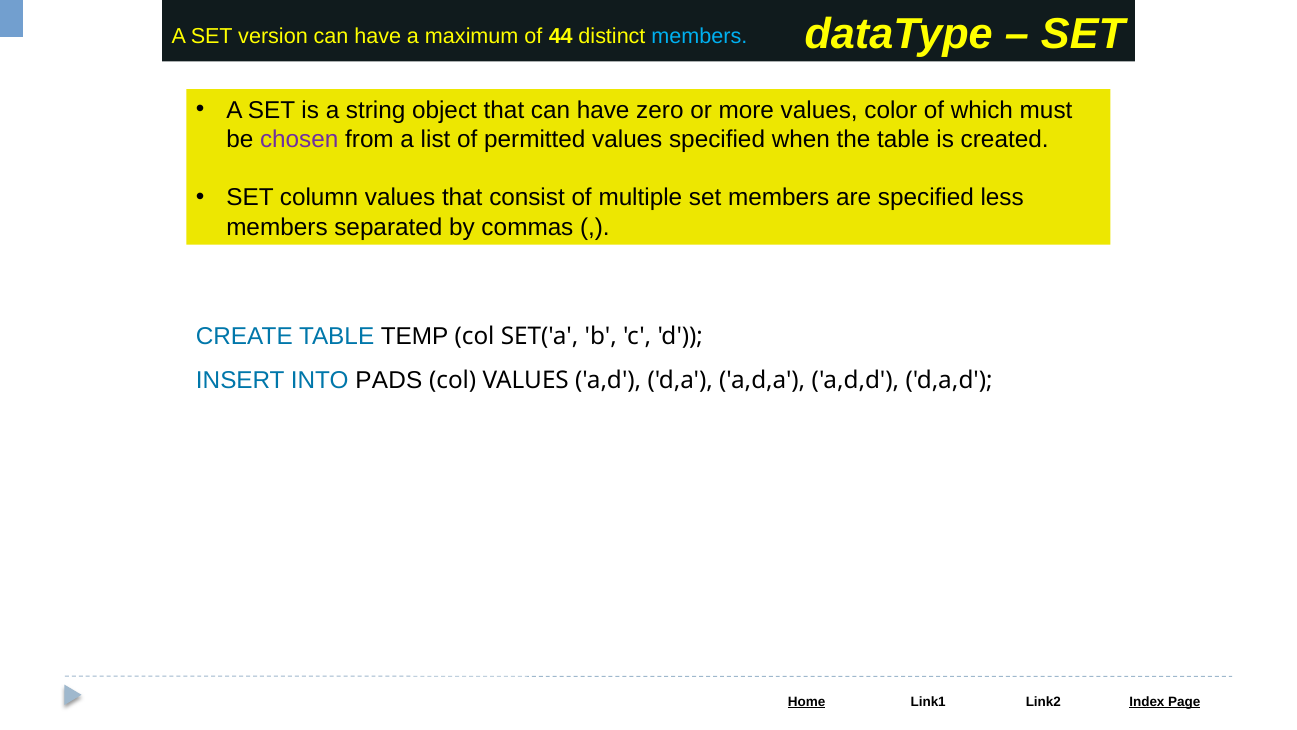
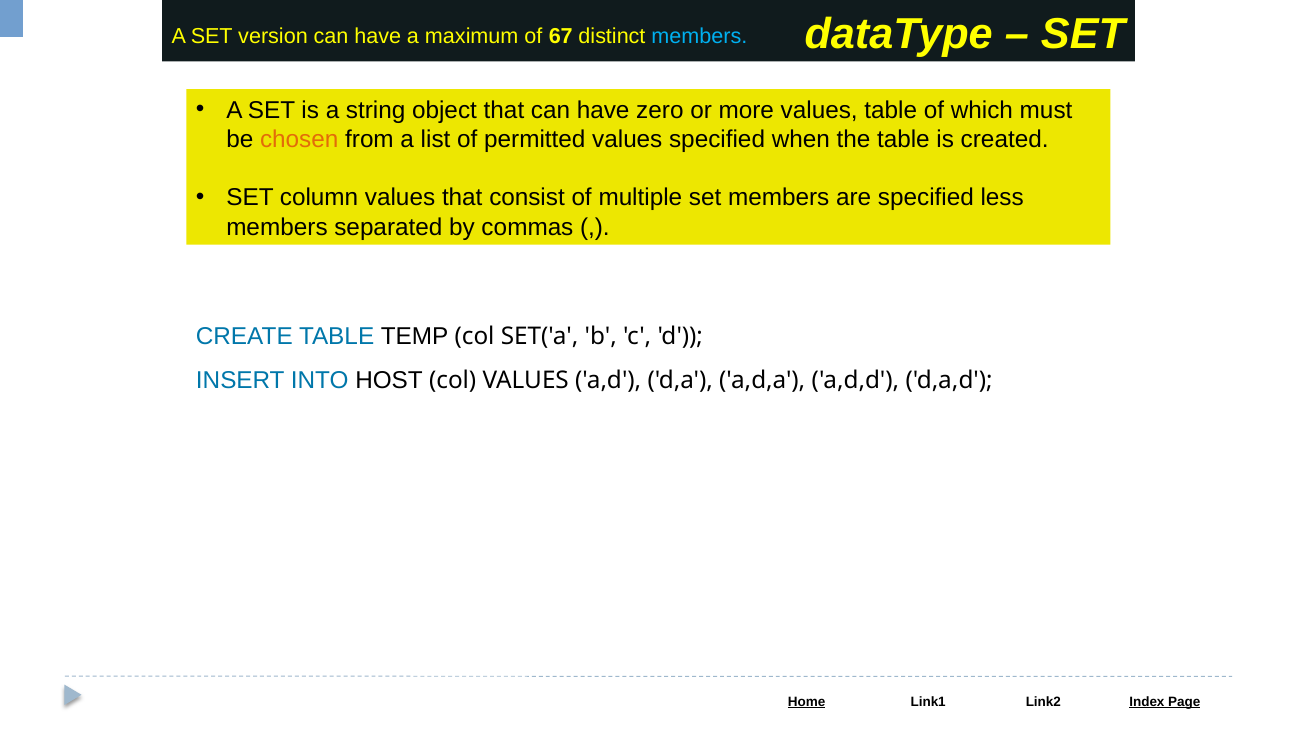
44: 44 -> 67 (561, 36)
values color: color -> table (891, 110)
chosen colour: purple -> orange (299, 139)
PADS: PADS -> HOST (389, 380)
